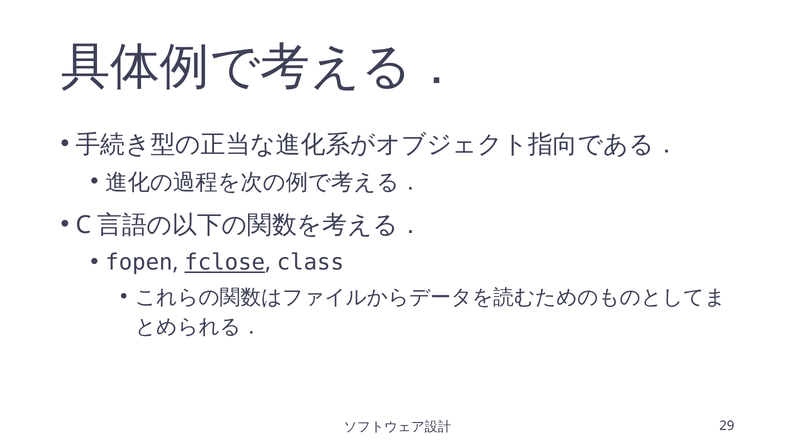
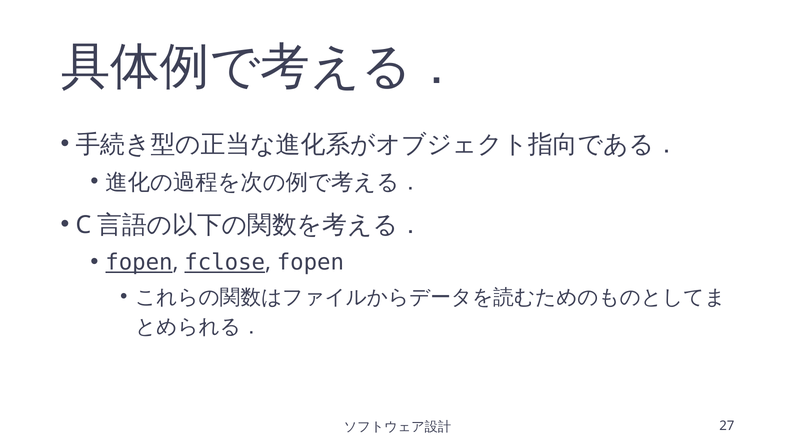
fopen underline: none -> present (139, 263)
class: class -> fopen (310, 263)
29: 29 -> 27 (727, 426)
